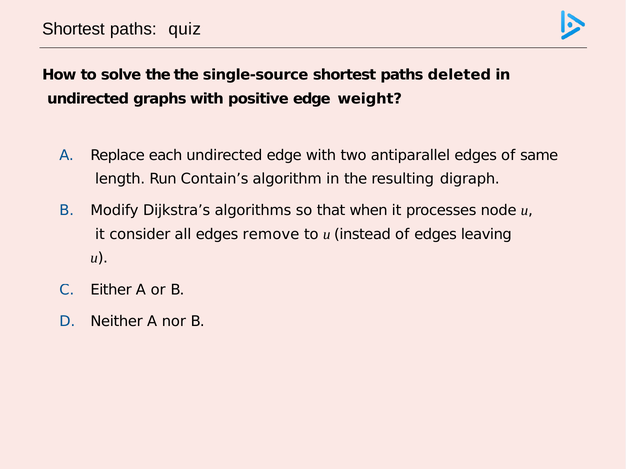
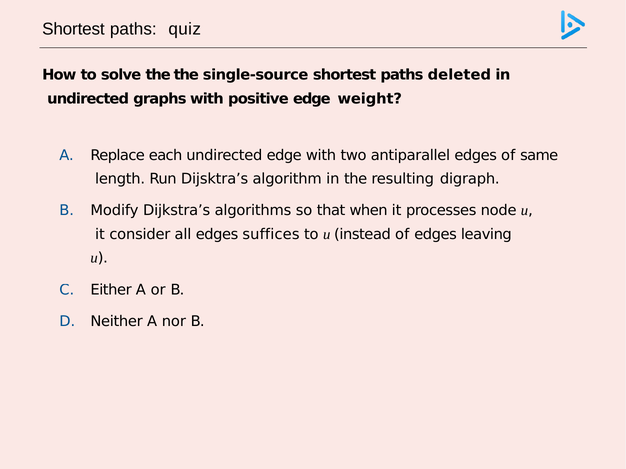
Contain’s: Contain’s -> Dijsktra’s (215, 179)
remove: remove -> suffices (271, 235)
